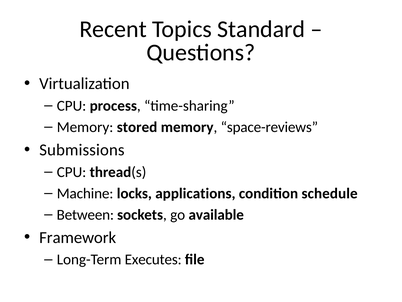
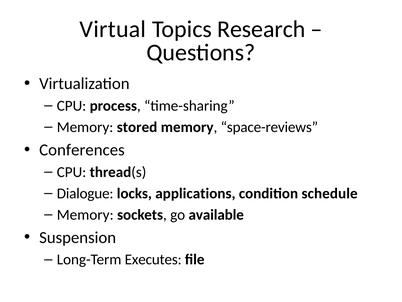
Recent: Recent -> Virtual (113, 29)
Standard: Standard -> Research (261, 29)
Submissions: Submissions -> Conferences (82, 150)
Machine: Machine -> Dialogue (85, 193)
Between: Between -> Memory (85, 214)
Framework: Framework -> Suspension (78, 237)
